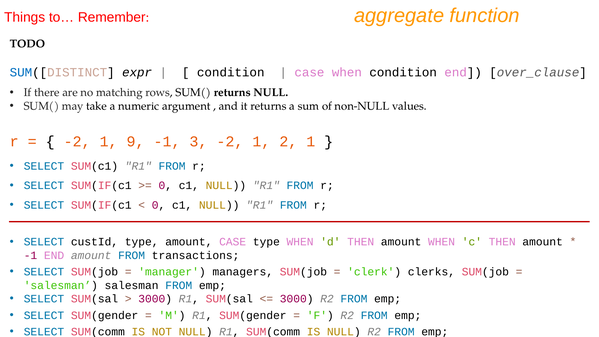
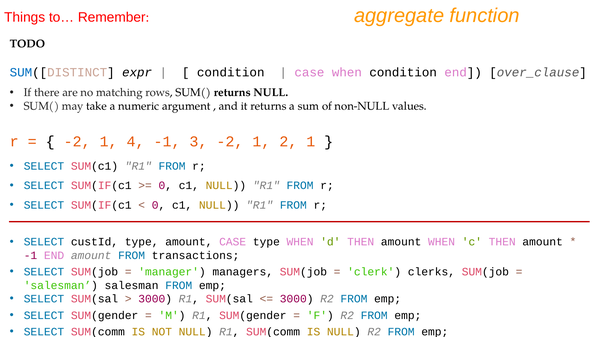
9: 9 -> 4 (136, 142)
